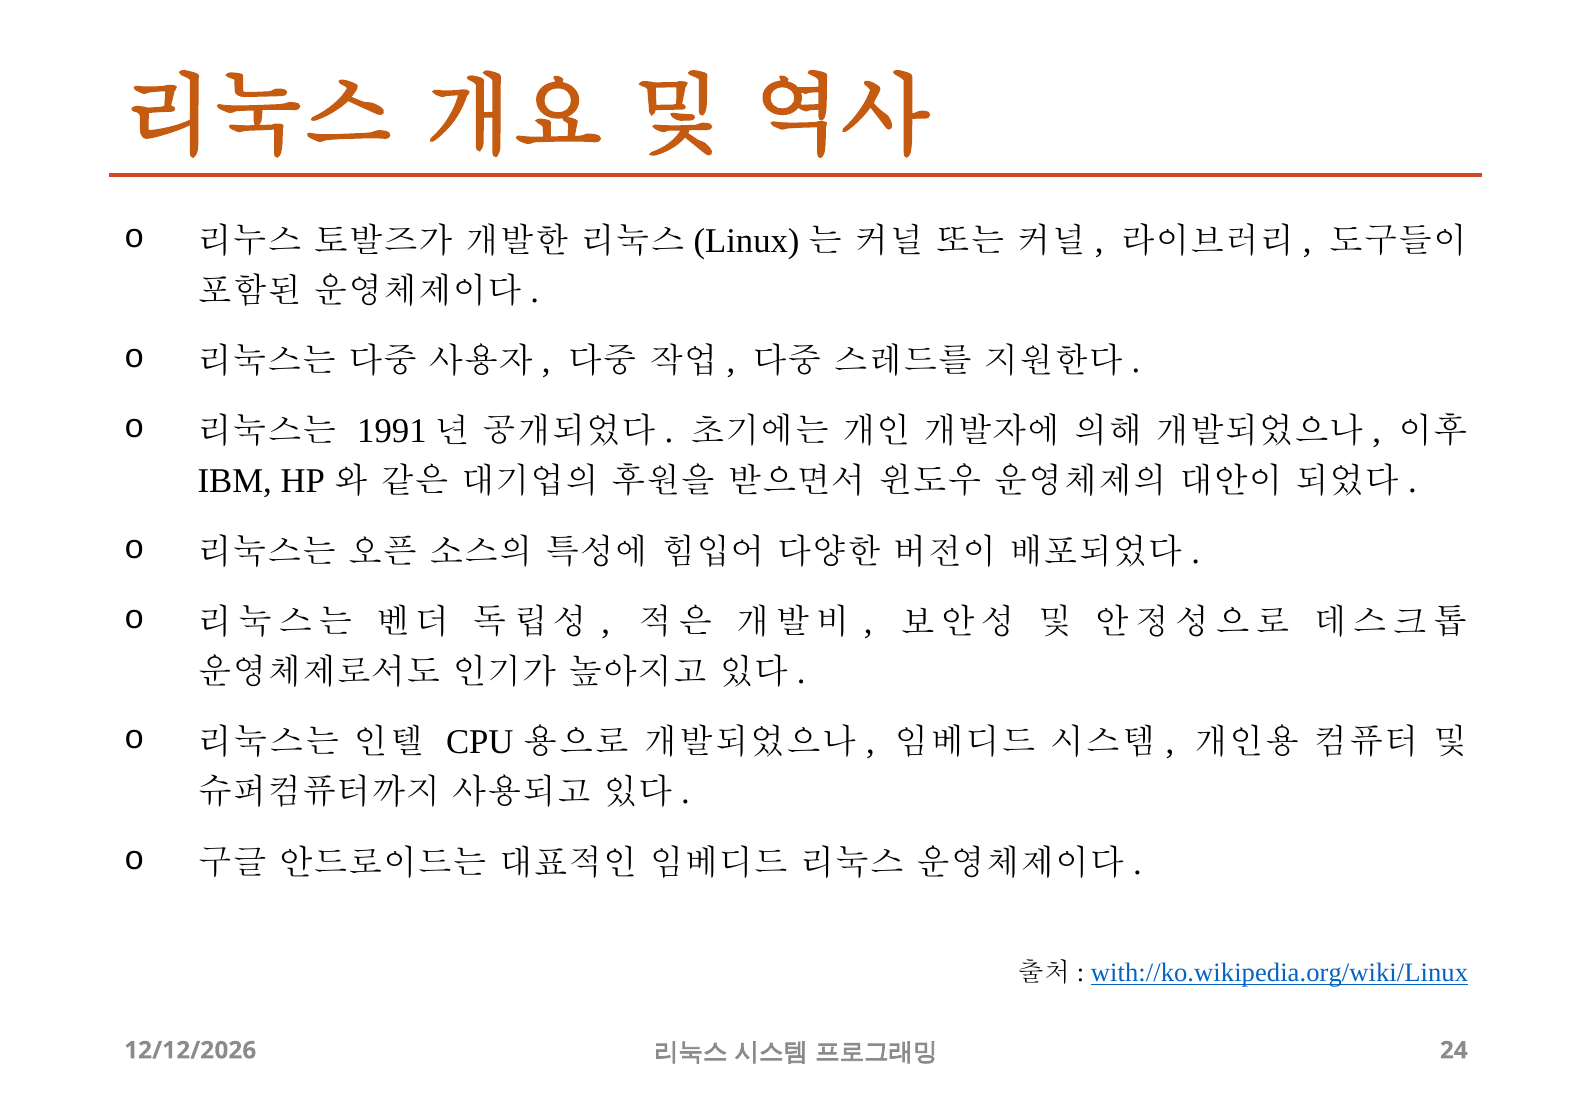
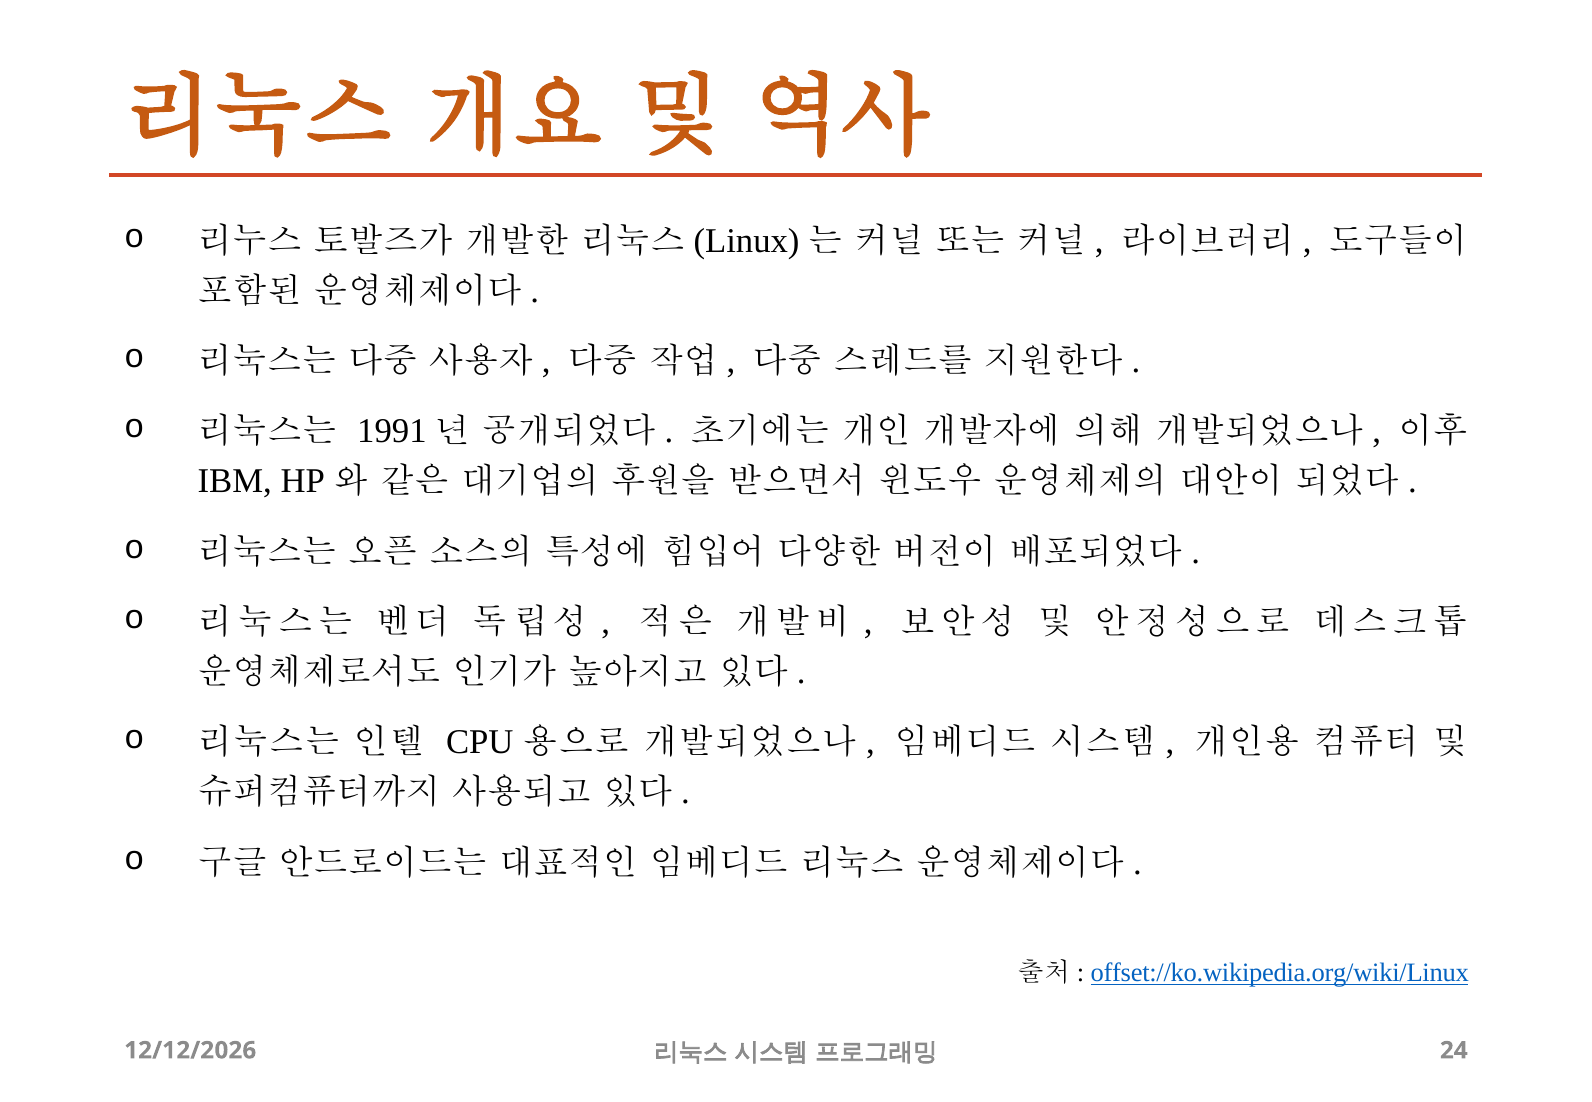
with://ko.wikipedia.org/wiki/Linux: with://ko.wikipedia.org/wiki/Linux -> offset://ko.wikipedia.org/wiki/Linux (1280, 973)
